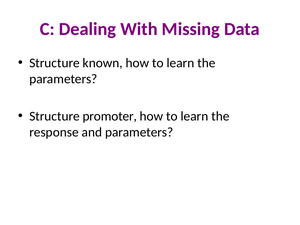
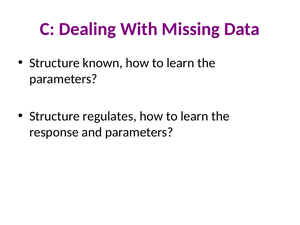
promoter: promoter -> regulates (110, 116)
